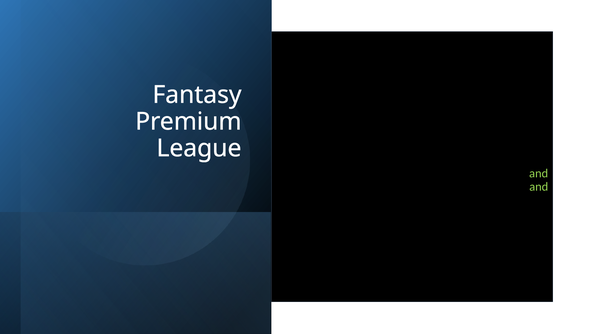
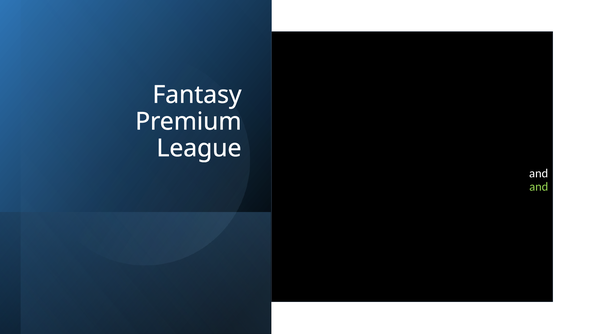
and colour: light green -> white (539, 173)
